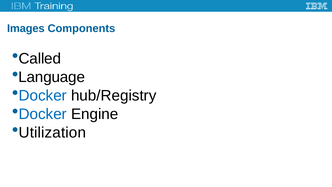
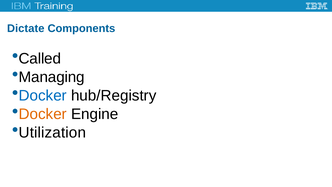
Images: Images -> Dictate (26, 28)
Language: Language -> Managing (52, 77)
Docker colour: blue -> orange (43, 114)
